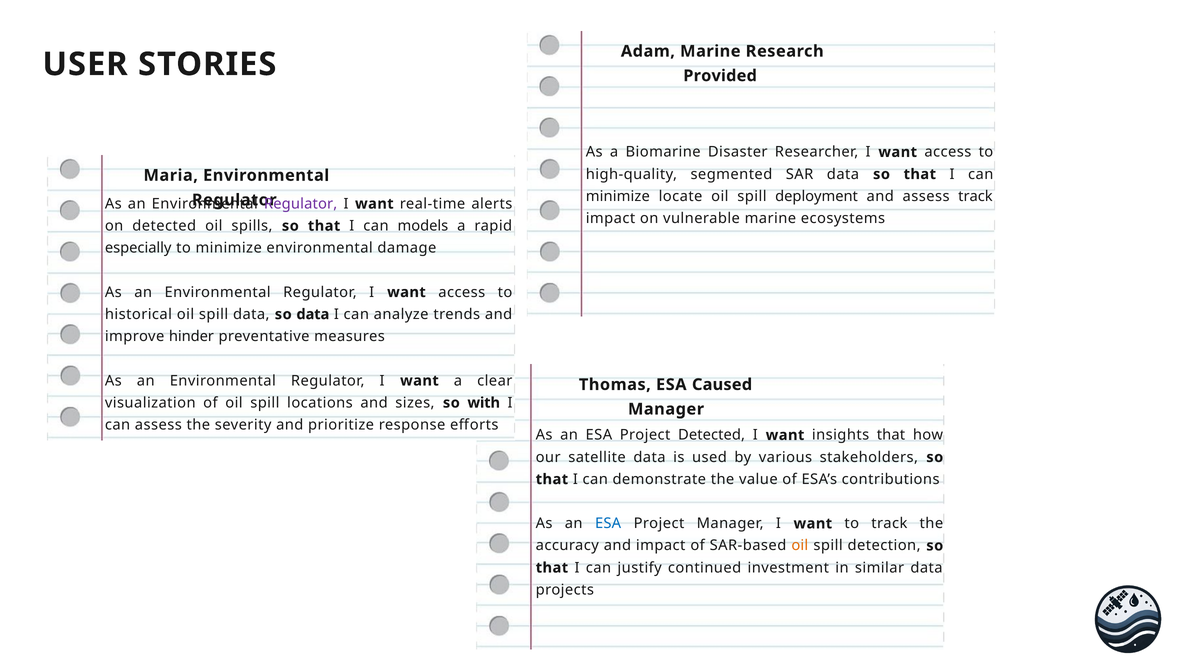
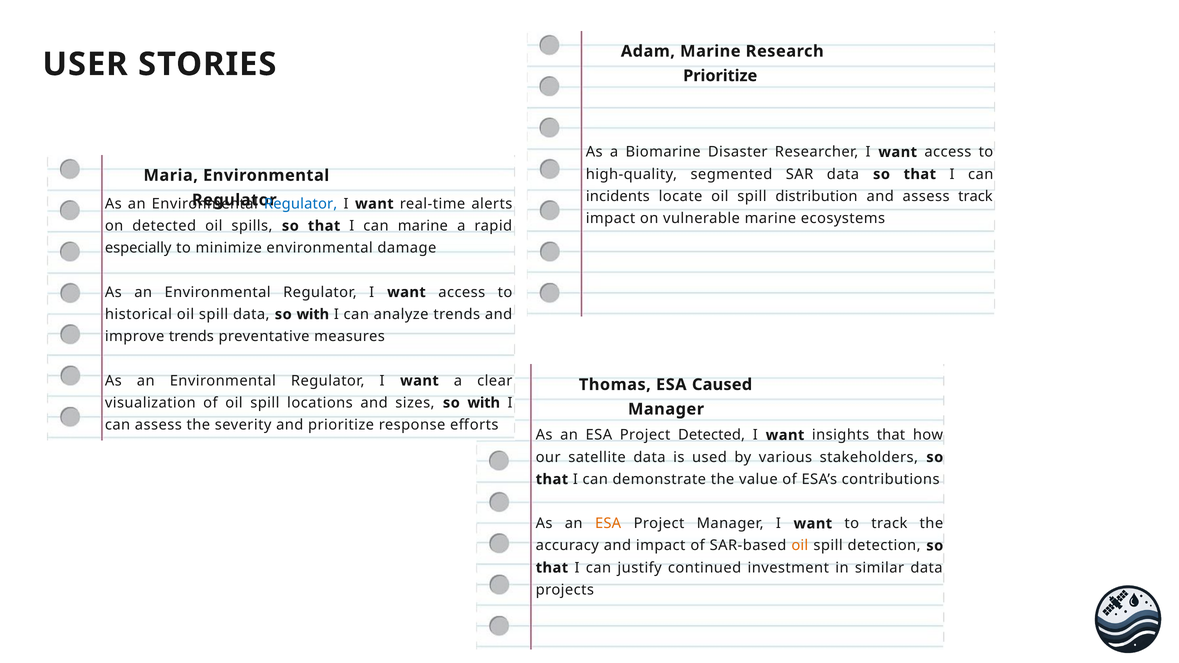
Provided: Provided -> Prioritize (720, 76)
minimize: minimize -> incidents (618, 196)
deployment: deployment -> distribution (816, 196)
Regulator colour: purple -> blue (301, 204)
can models: models -> marine (423, 226)
data so data: data -> with (313, 314)
improve hinder: hinder -> trends (191, 337)
ESA colour: blue -> orange (608, 524)
